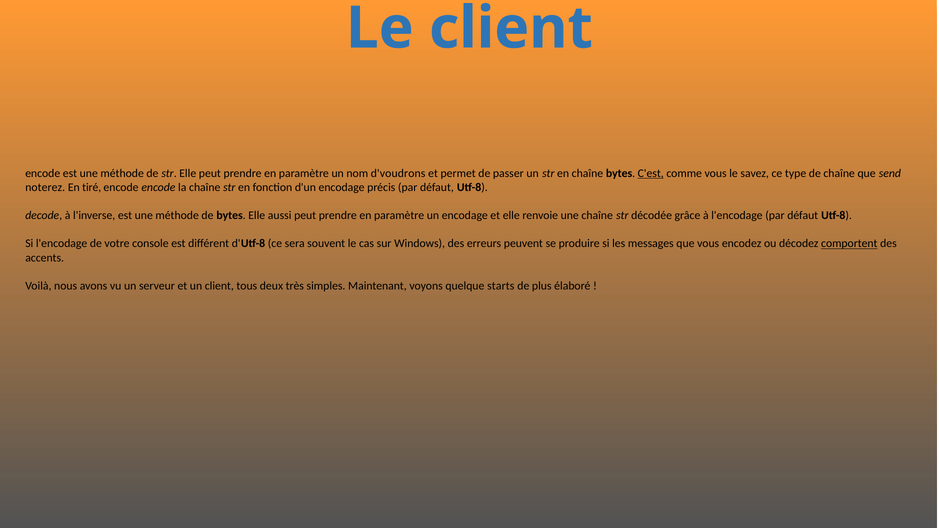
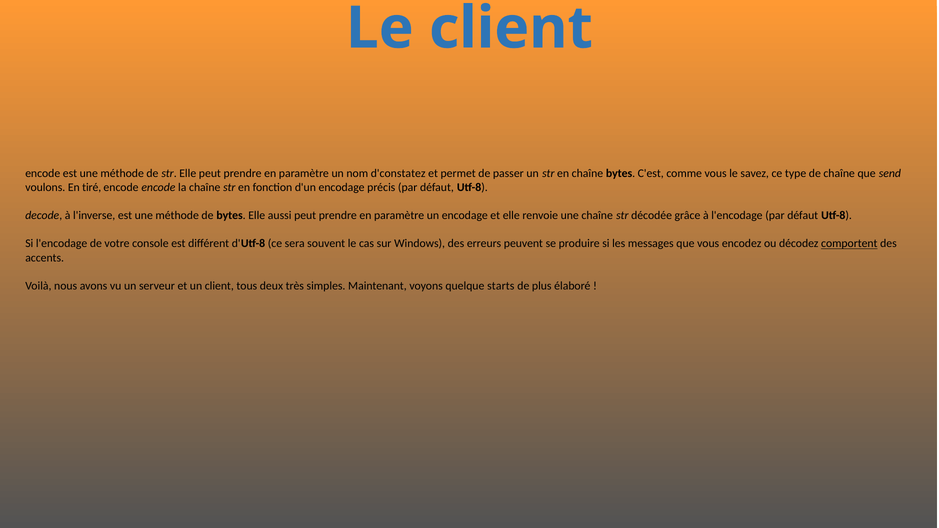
d'voudrons: d'voudrons -> d'constatez (398, 173)
C'est underline: present -> none (651, 173)
noterez: noterez -> voulons (45, 187)
